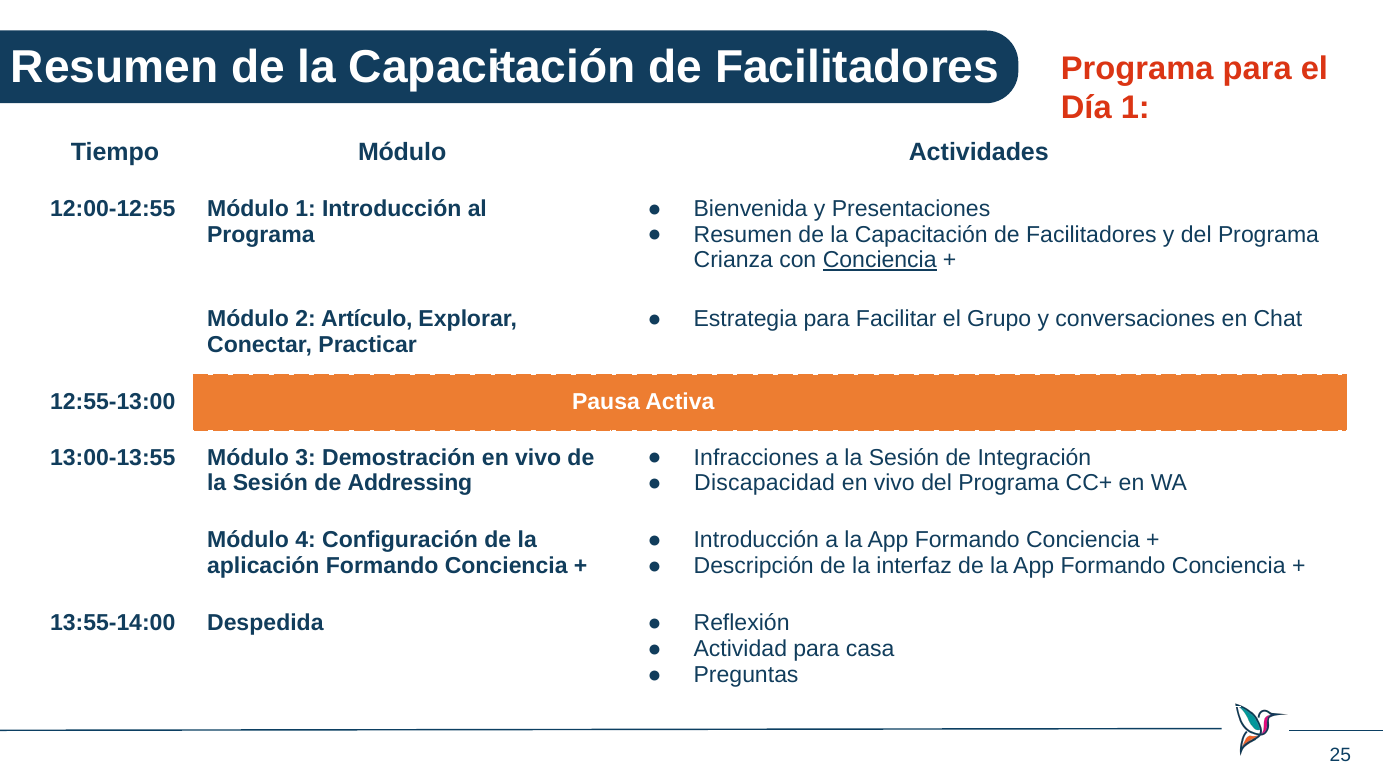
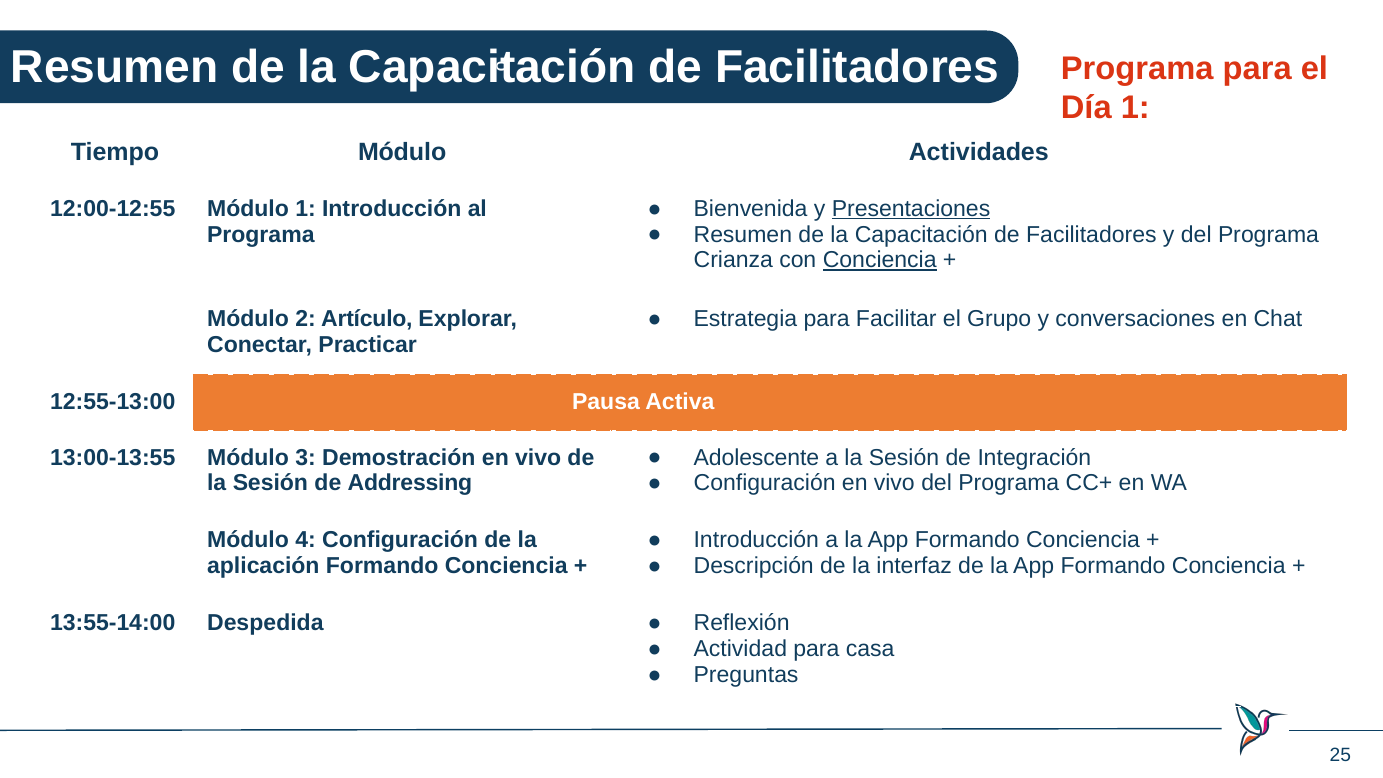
Presentaciones underline: none -> present (911, 209)
Infracciones: Infracciones -> Adolescente (756, 457)
Discapacidad: Discapacidad -> Configuración (765, 483)
